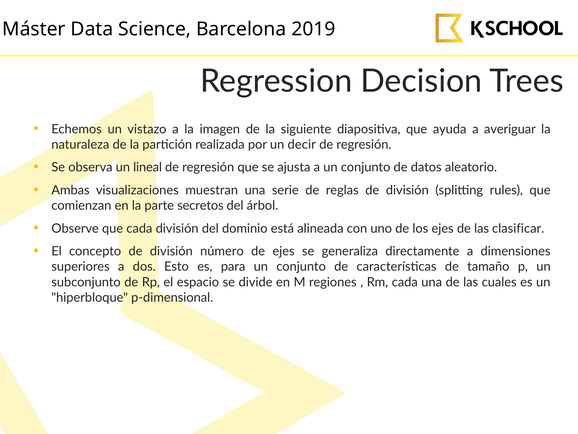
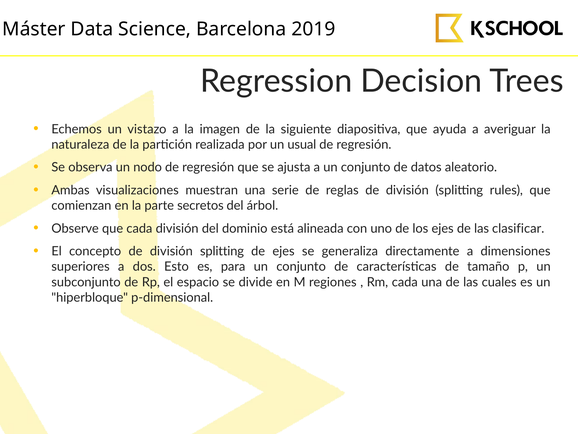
decir: decir -> usual (302, 144)
lineal: lineal -> nodo (148, 167)
concepto de división número: número -> splitting (222, 251)
